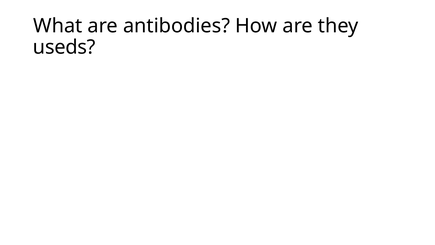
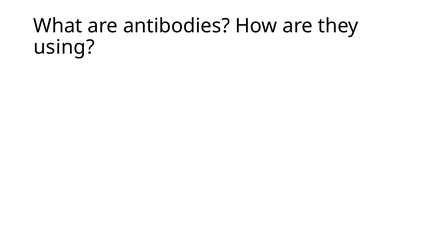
useds: useds -> using (64, 47)
